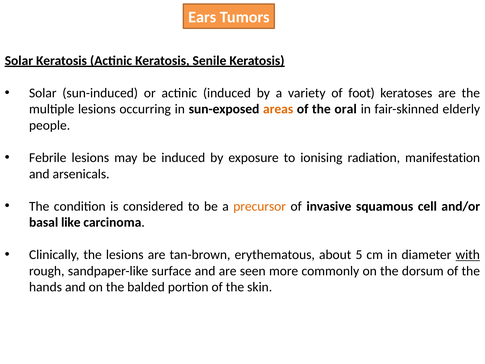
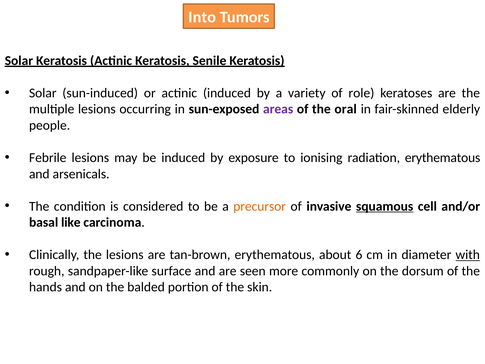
Ears: Ears -> Into (202, 17)
foot: foot -> role (361, 93)
areas colour: orange -> purple (278, 109)
radiation manifestation: manifestation -> erythematous (443, 158)
squamous underline: none -> present (385, 206)
5: 5 -> 6 (359, 255)
